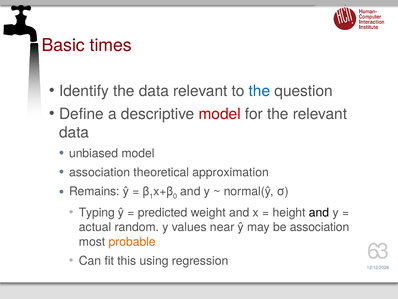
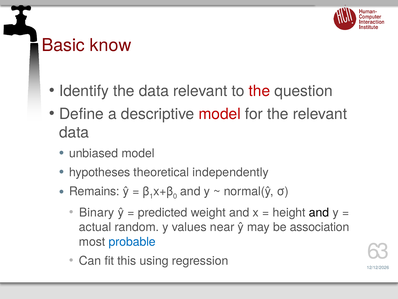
times: times -> know (111, 45)
the colour: blue -> red (259, 91)
association: association -> hypotheses (100, 172)
approximation: approximation -> independently (231, 172)
Typing: Typing -> Binary (97, 212)
probable colour: orange -> blue (132, 241)
